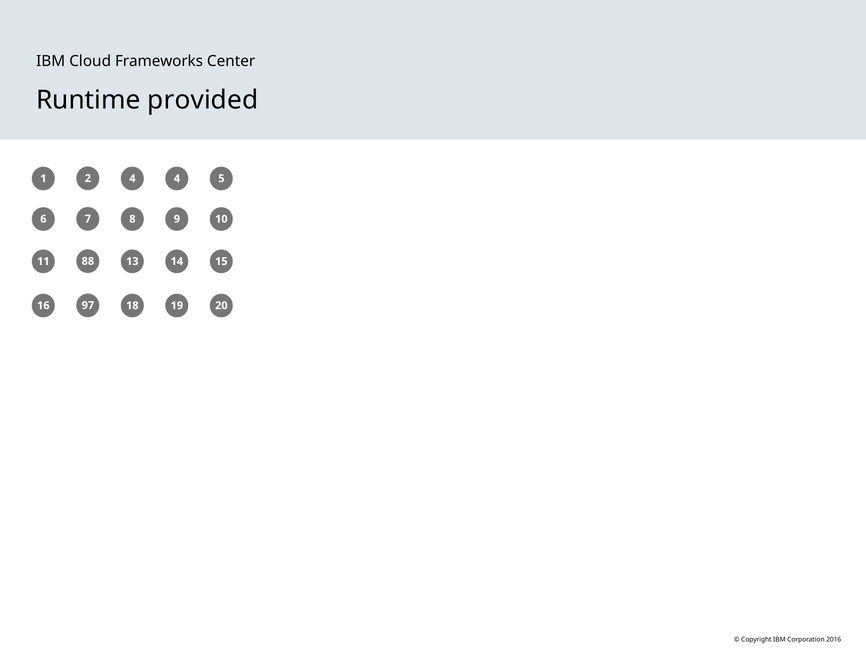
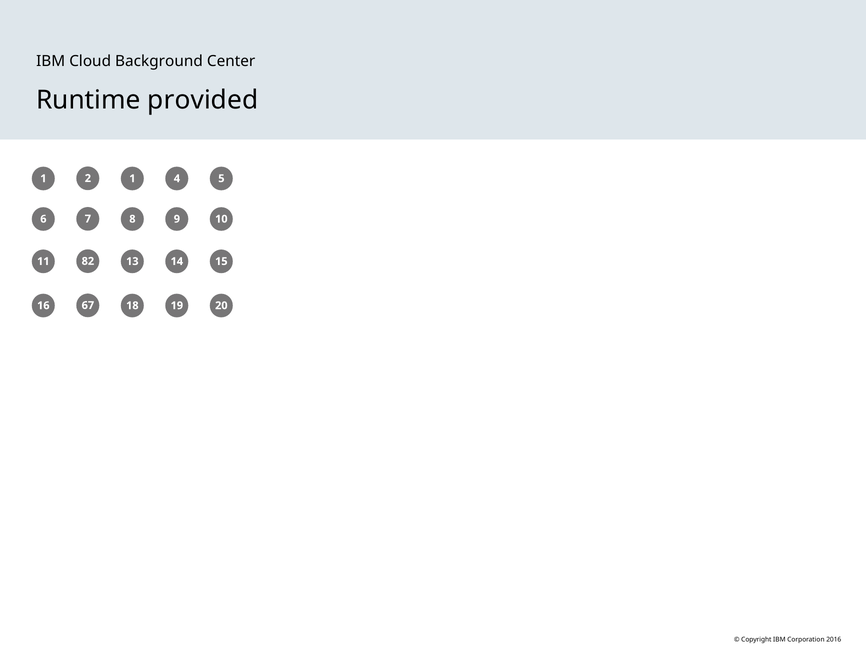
Frameworks: Frameworks -> Background (159, 61)
2 4: 4 -> 1 (132, 179)
88: 88 -> 82 (88, 261)
97: 97 -> 67 (88, 305)
